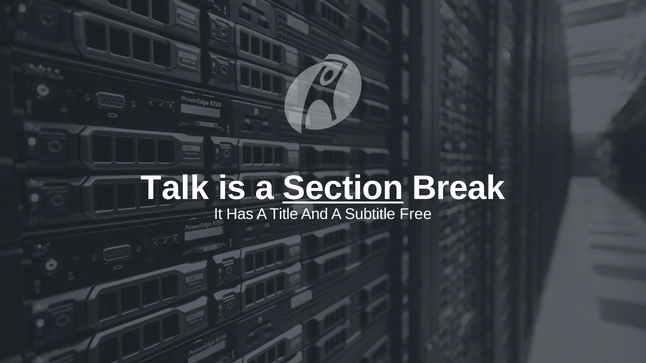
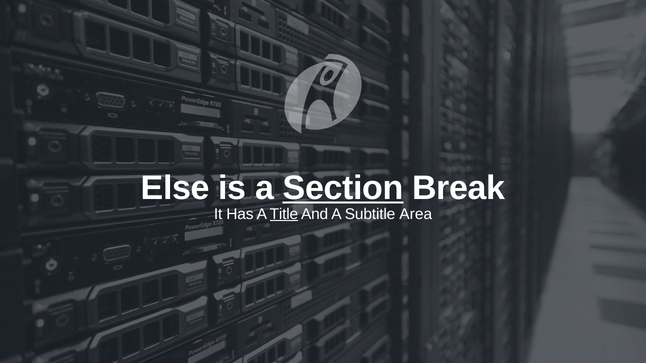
Talk: Talk -> Else (175, 188)
Title underline: none -> present (284, 214)
Free: Free -> Area (416, 214)
